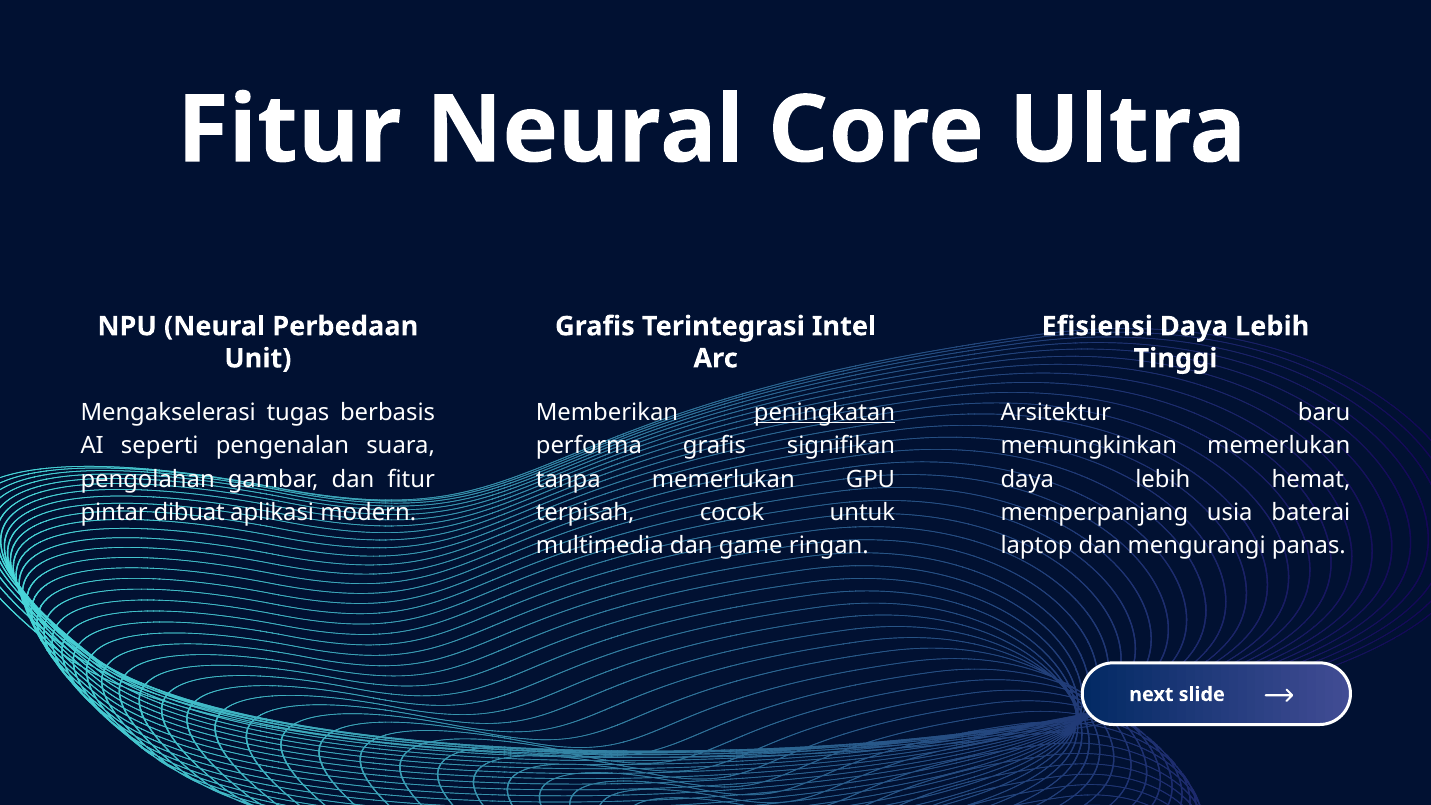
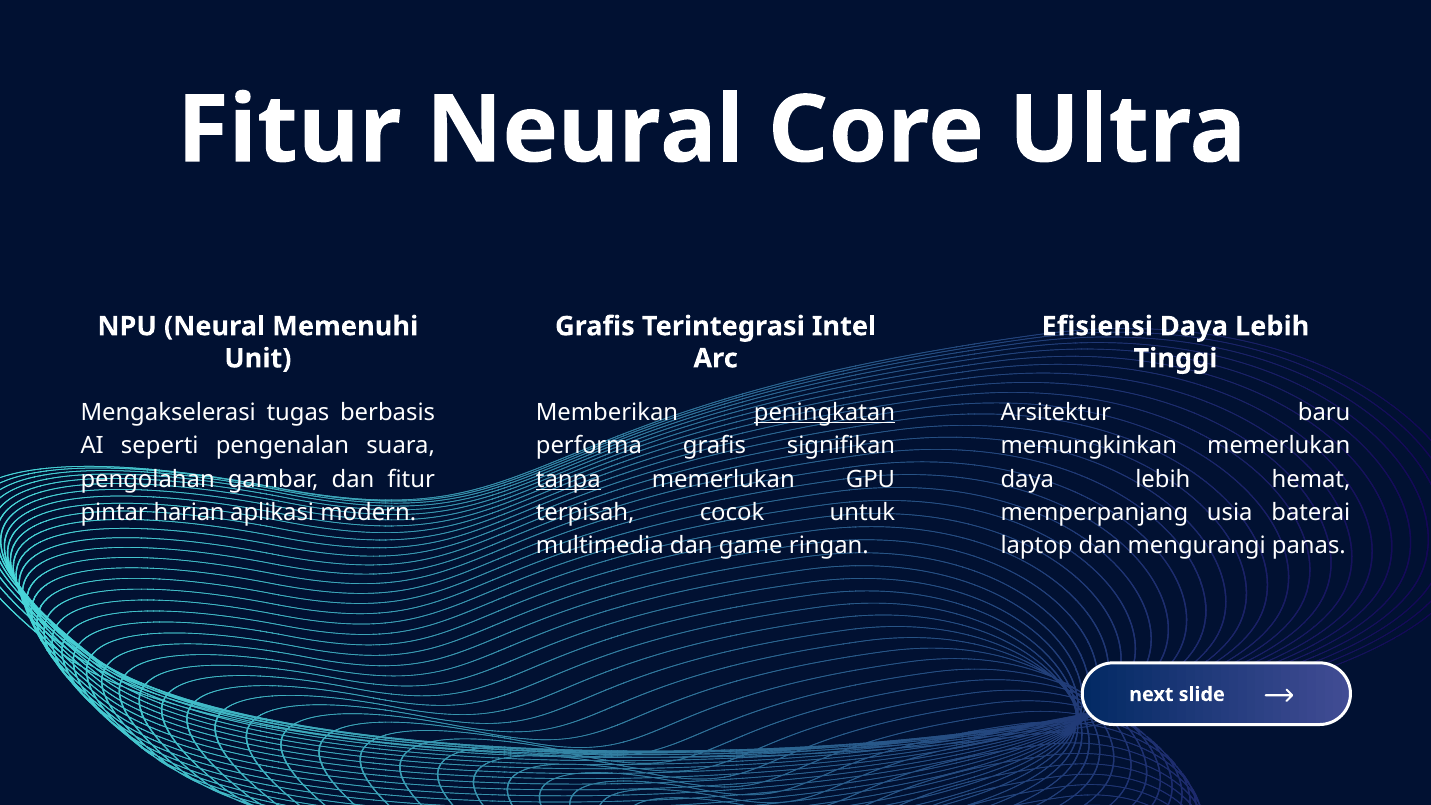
Perbedaan: Perbedaan -> Memenuhi (345, 326)
tanpa underline: none -> present (568, 479)
dibuat: dibuat -> harian (189, 512)
